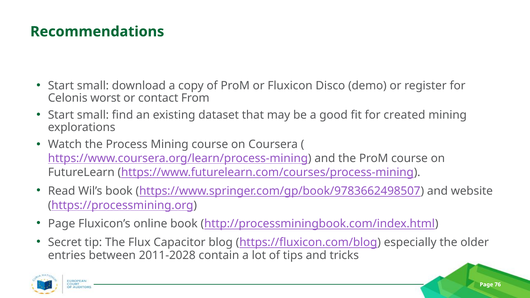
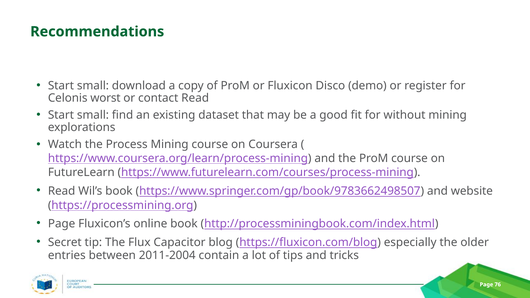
contact From: From -> Read (195, 98)
created: created -> without (405, 115)
2011-2028: 2011-2028 -> 2011-2004 (167, 255)
